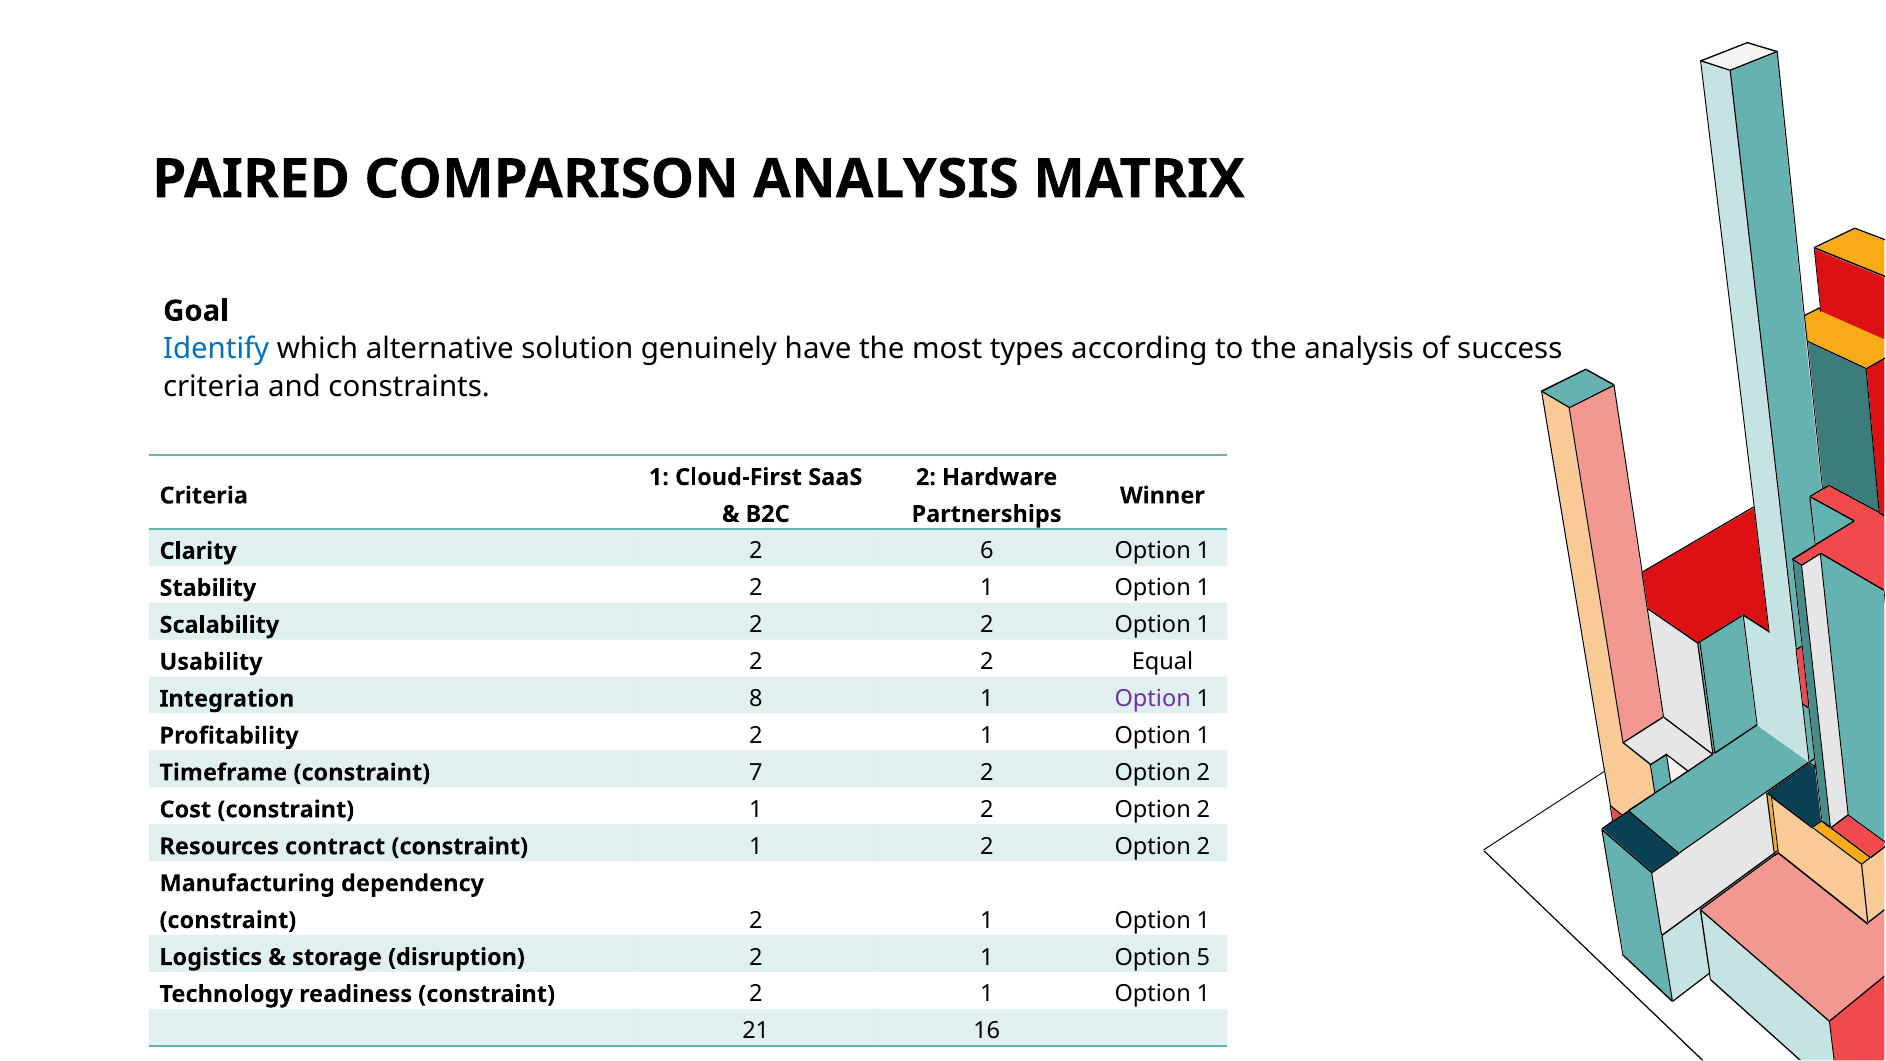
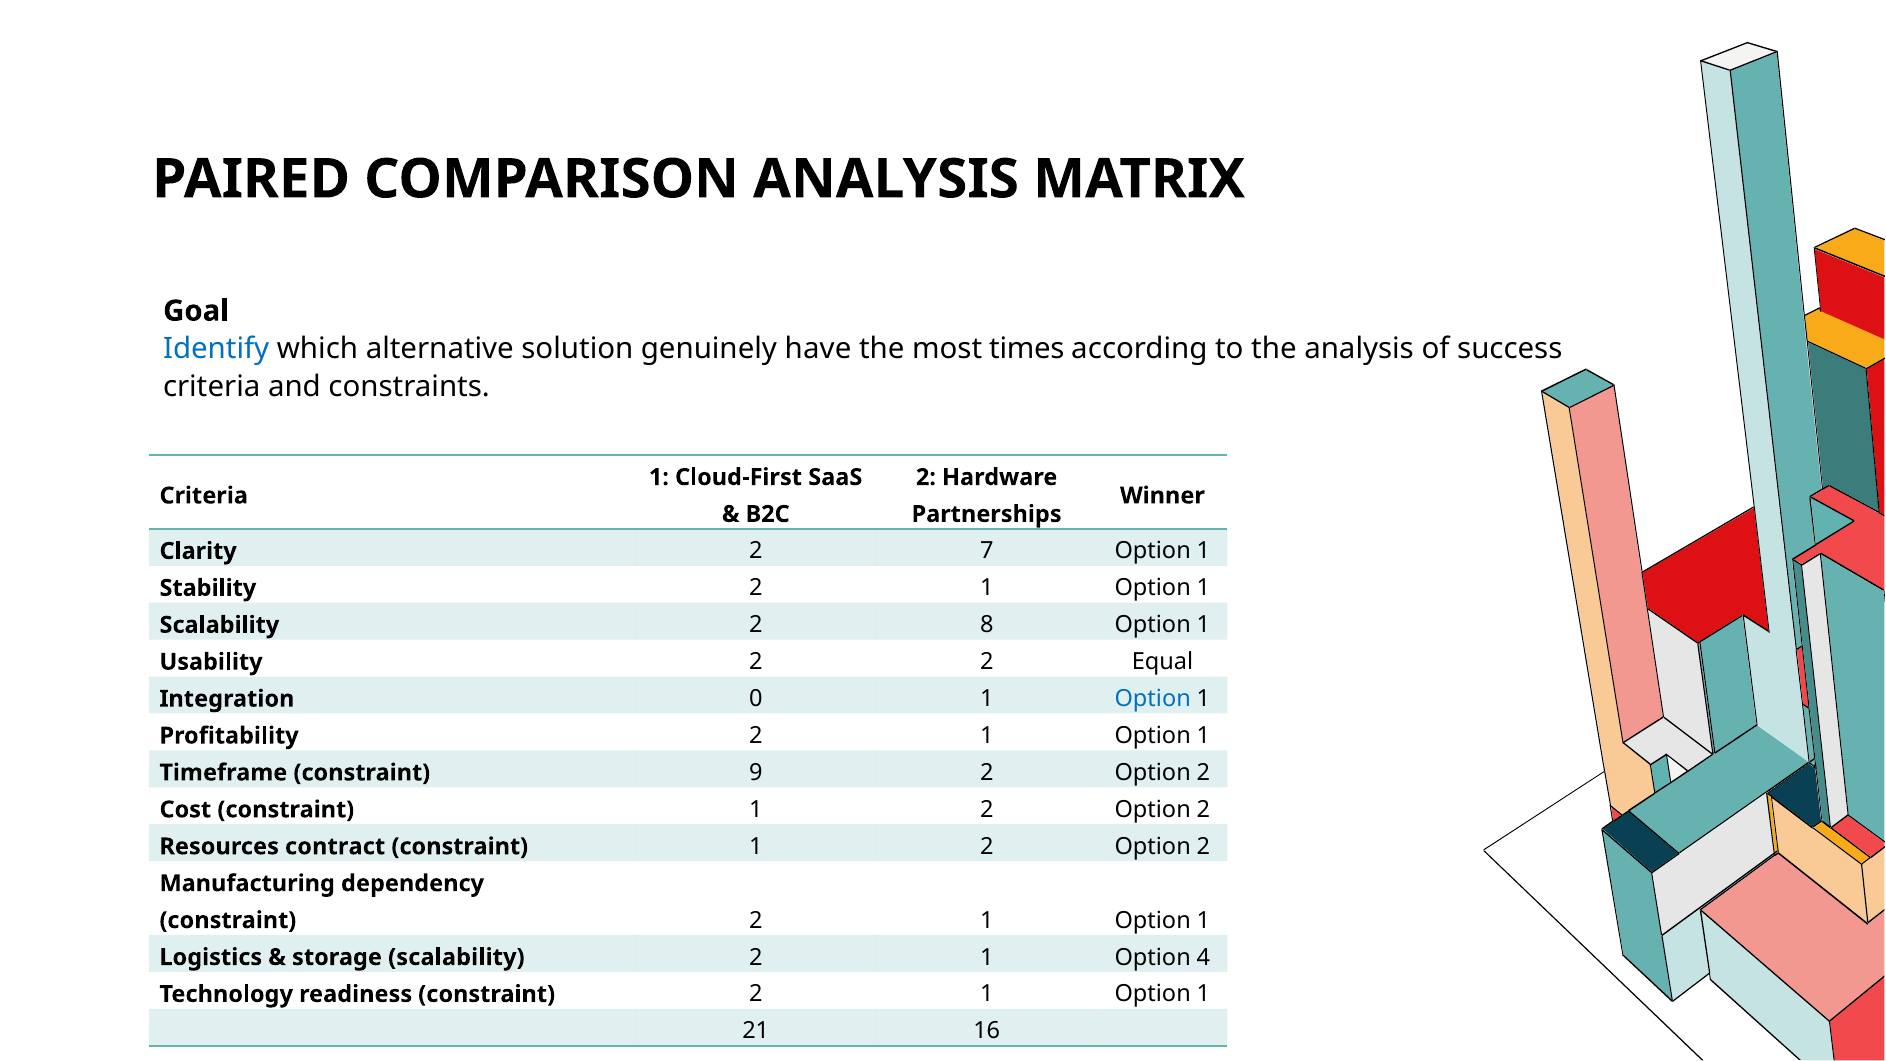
types: types -> times (1027, 349)
6: 6 -> 7 (987, 551)
Scalability 2 2: 2 -> 8 (987, 625)
8: 8 -> 0 (756, 699)
Option colour: purple -> blue (1153, 699)
7: 7 -> 9 (756, 773)
storage disruption: disruption -> scalability (456, 957)
5: 5 -> 4 (1203, 957)
